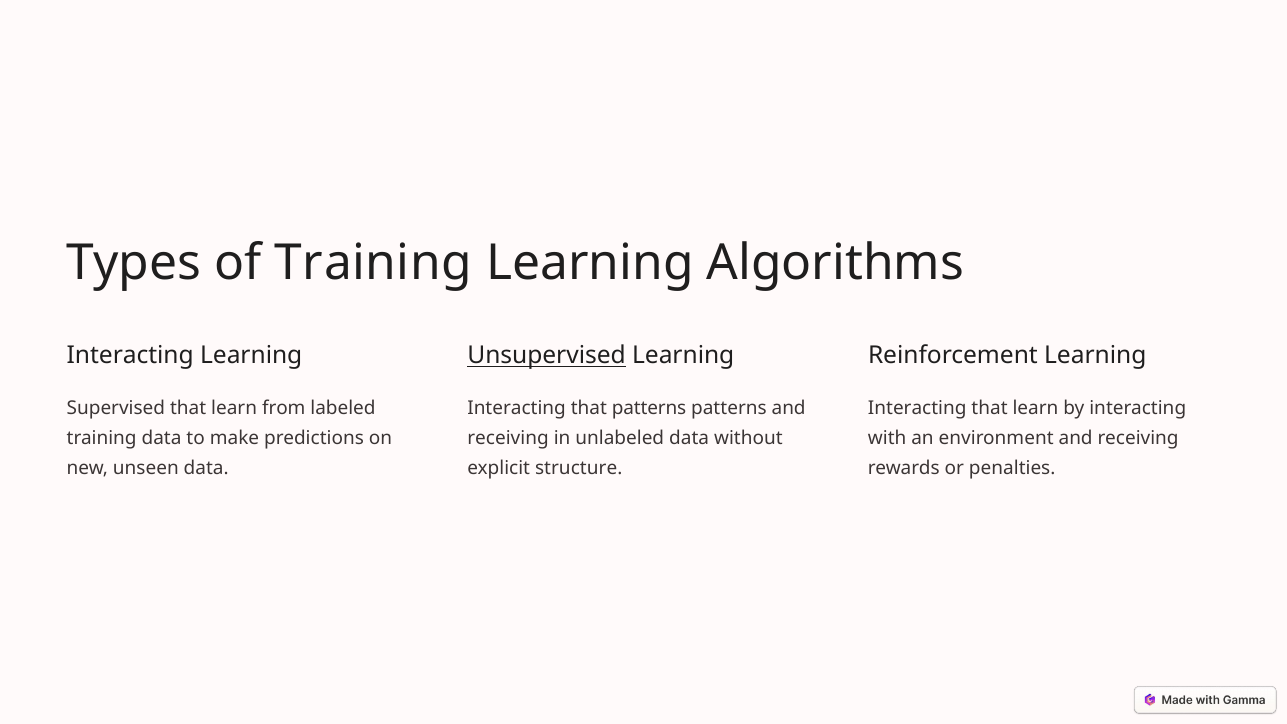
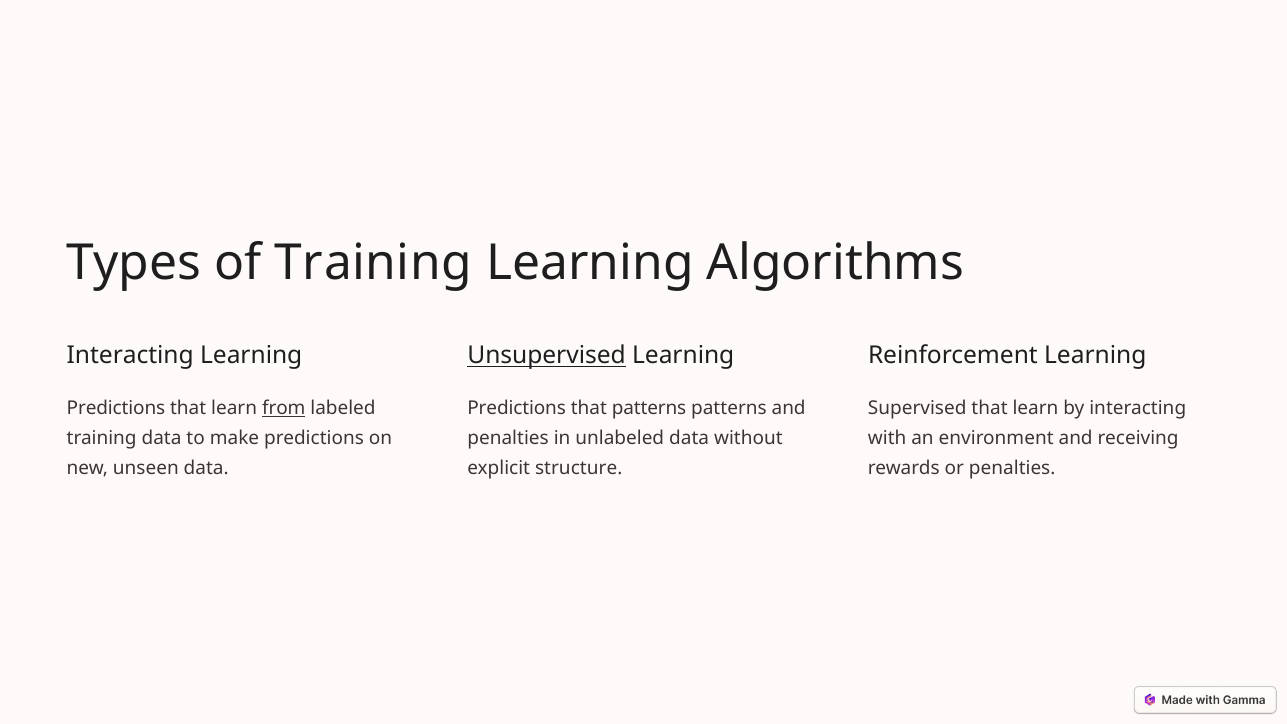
Supervised: Supervised -> Predictions (116, 408)
from underline: none -> present (284, 408)
Interacting: Interacting -> Predictions (517, 408)
Interacting: Interacting -> Supervised (917, 408)
receiving: receiving -> penalties (508, 438)
